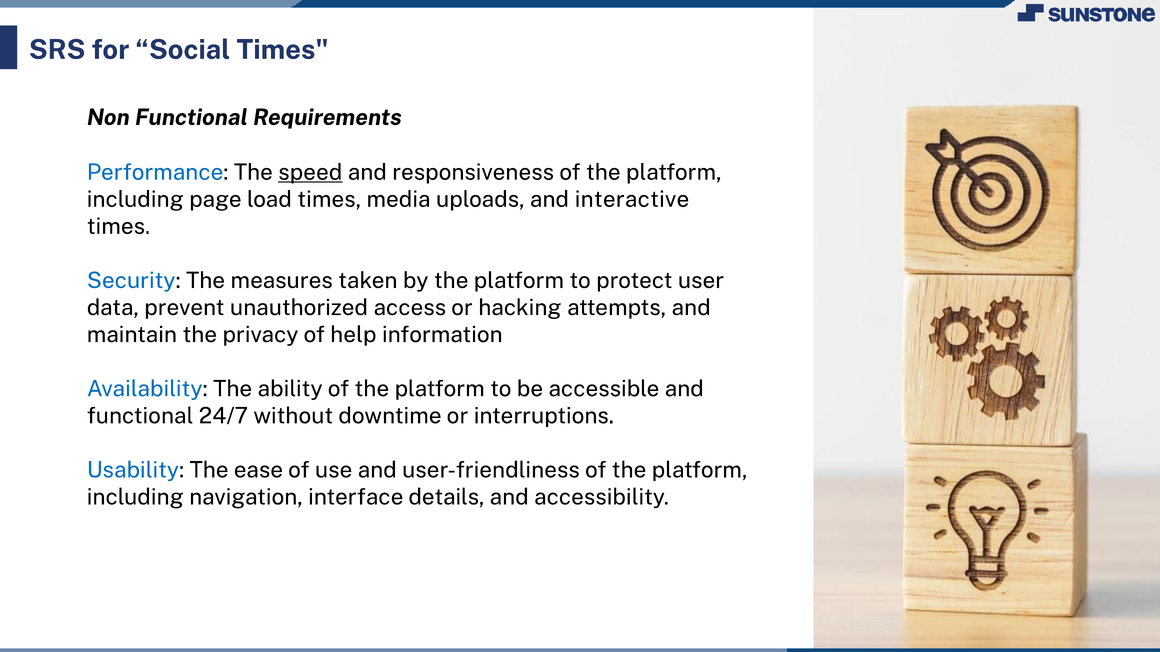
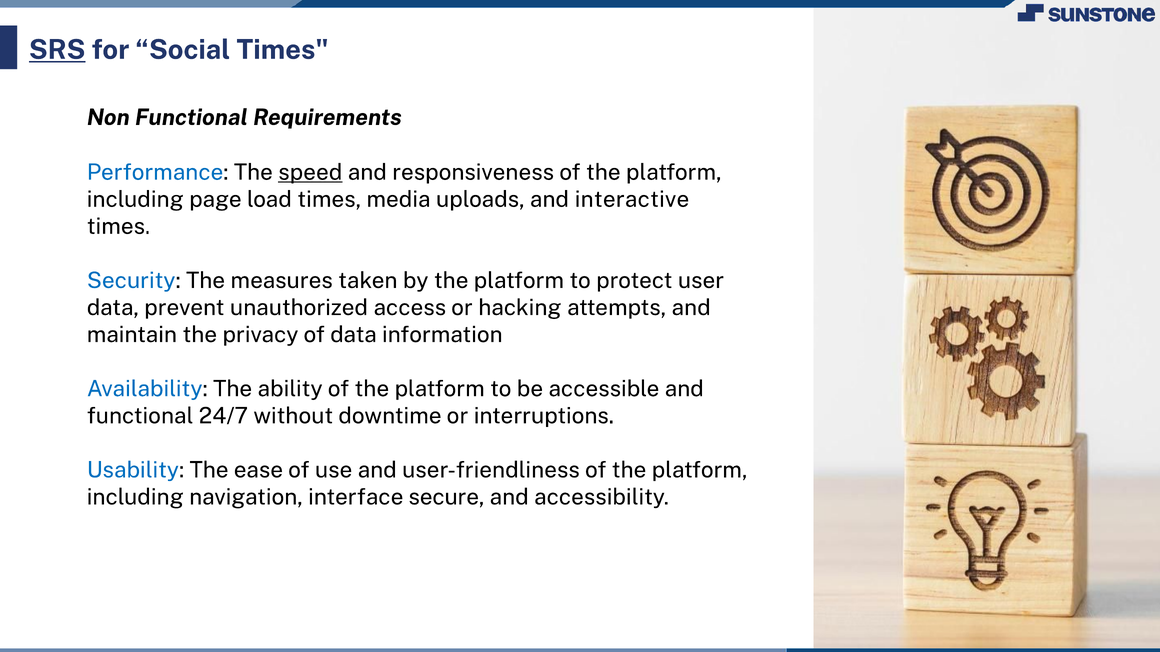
SRS underline: none -> present (57, 50)
of help: help -> data (353, 335)
details: details -> secure (446, 497)
